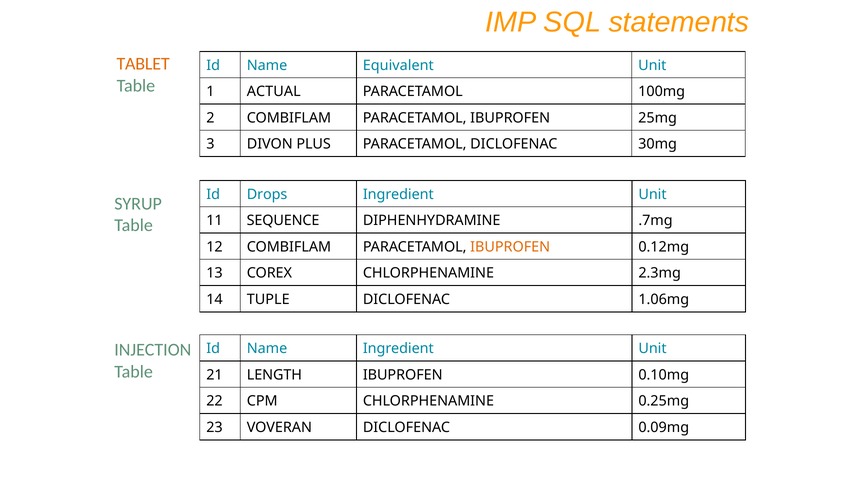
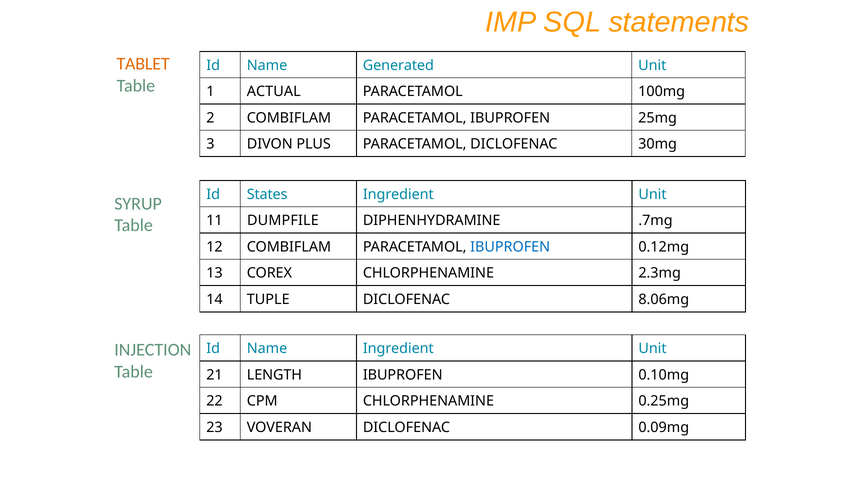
Equivalent: Equivalent -> Generated (398, 65)
Drops: Drops -> States (267, 194)
SEQUENCE: SEQUENCE -> DUMPFILE (283, 221)
IBUPROFEN colour: orange -> blue (510, 247)
1.06mg: 1.06mg -> 8.06mg (664, 299)
